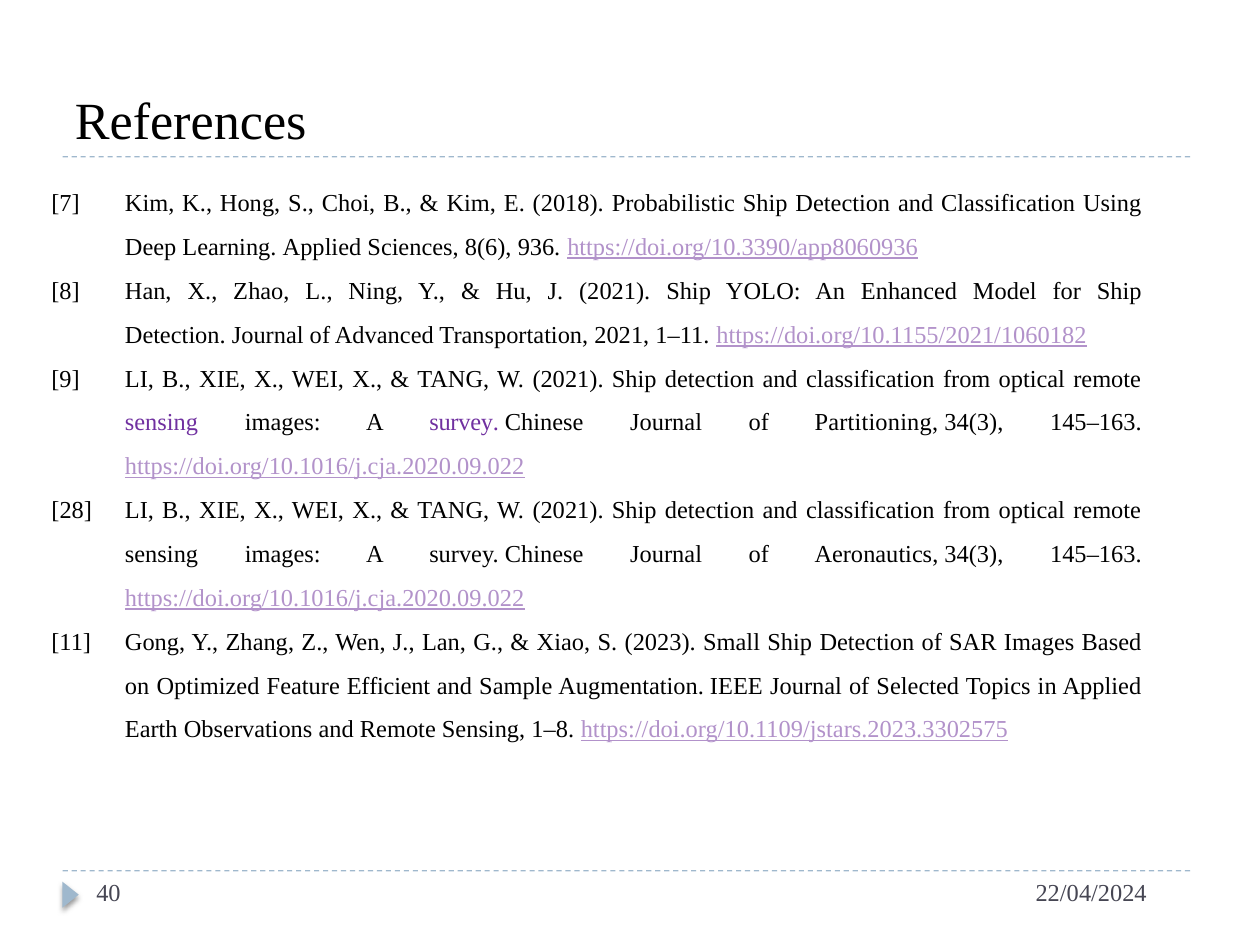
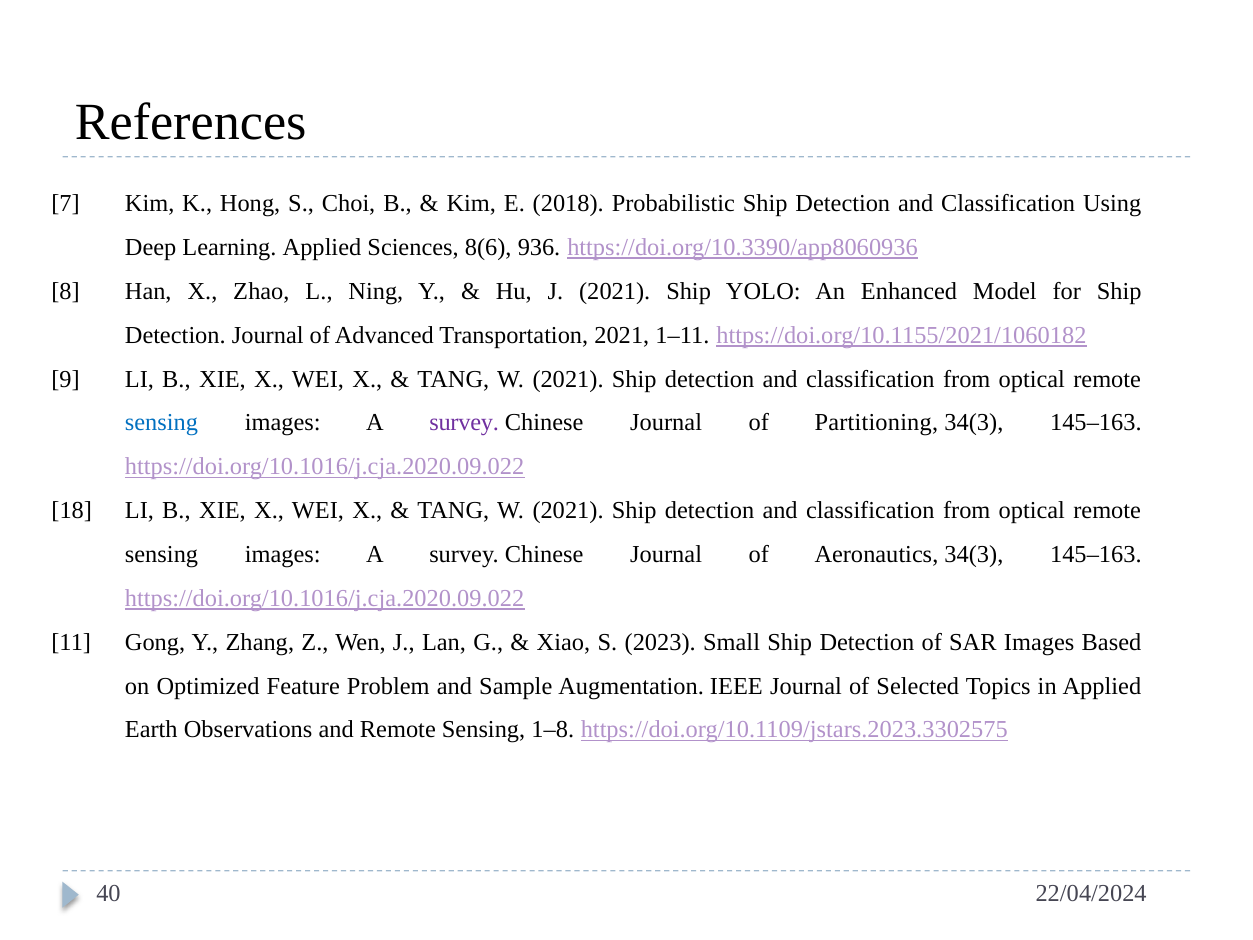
sensing colour: purple -> blue (161, 423)
28: 28 -> 18 (72, 510)
Efficient: Efficient -> Problem (388, 686)
